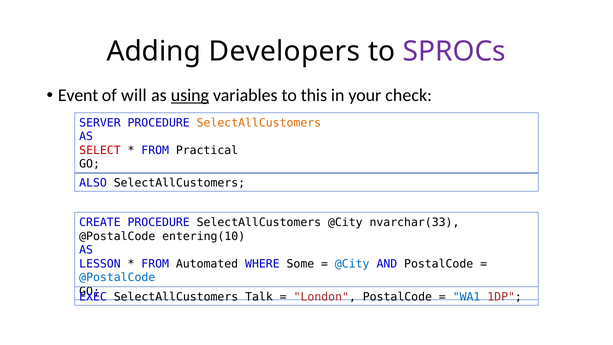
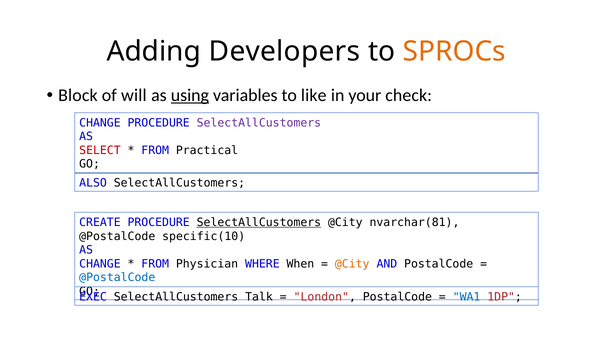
SPROCs colour: purple -> orange (454, 51)
Event: Event -> Block (78, 95)
this: this -> like (314, 95)
SERVER: SERVER -> CHANGE (100, 123)
SelectAllCustomers colour: orange -> purple (259, 123)
SelectAllCustomers underline: none -> present (259, 222)
nvarchar(33: nvarchar(33 -> nvarchar(81 (414, 222)
entering(10: entering(10 -> specific(10 (204, 236)
LESSON: LESSON -> CHANGE (100, 264)
Automated: Automated -> Physician (207, 264)
Some: Some -> When (300, 264)
@City colour: blue -> orange (352, 264)
